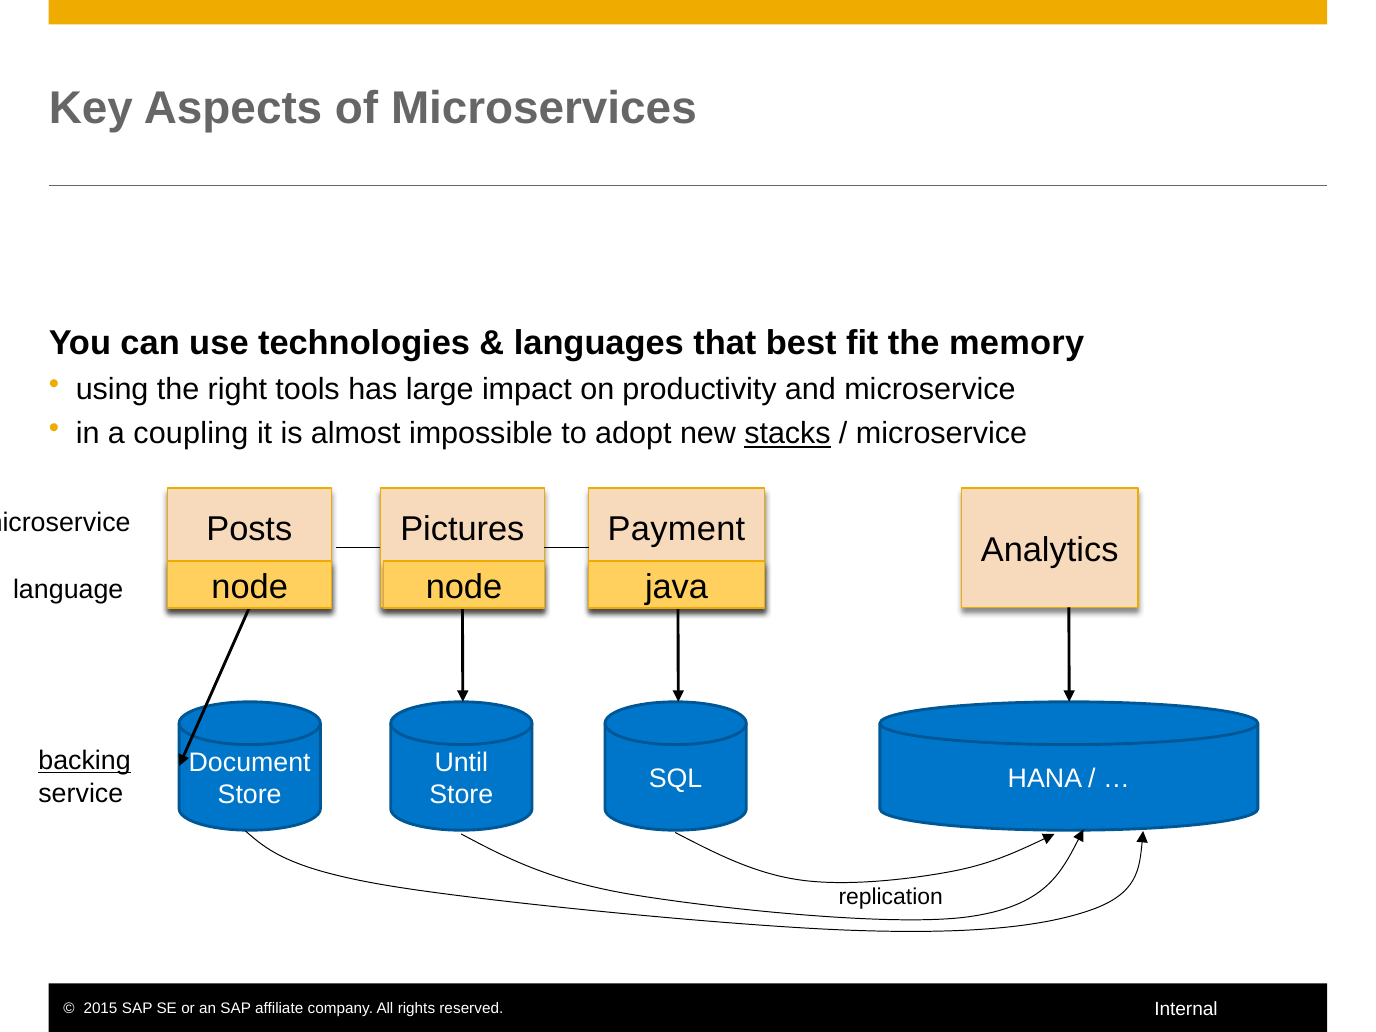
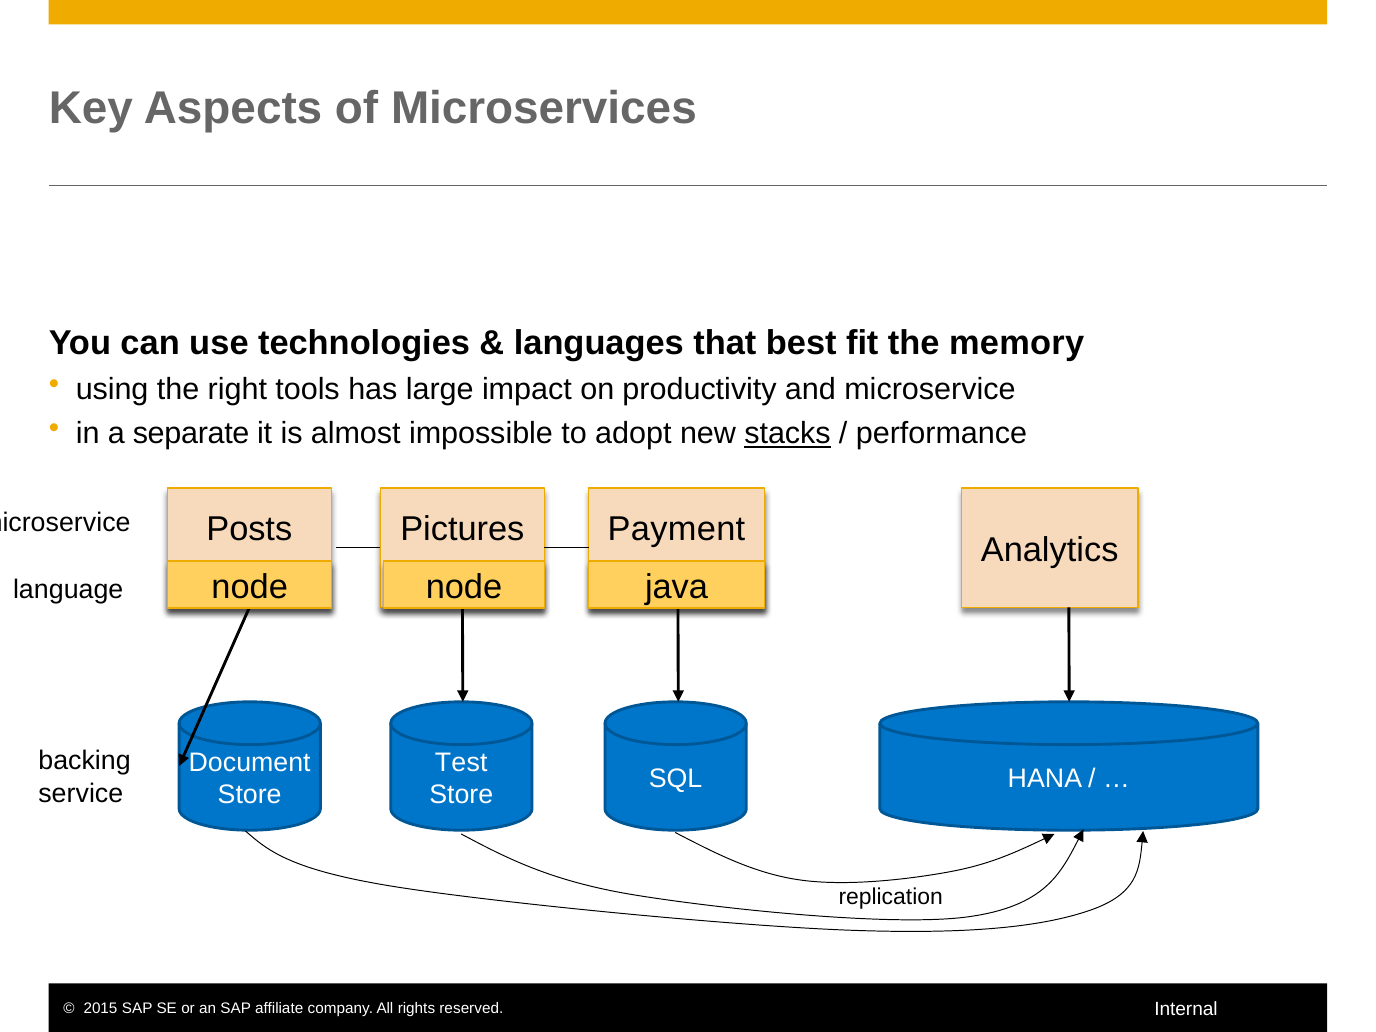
coupling: coupling -> separate (191, 434)
microservice: microservice -> performance (942, 434)
backing underline: present -> none (85, 761)
Until: Until -> Test (461, 762)
